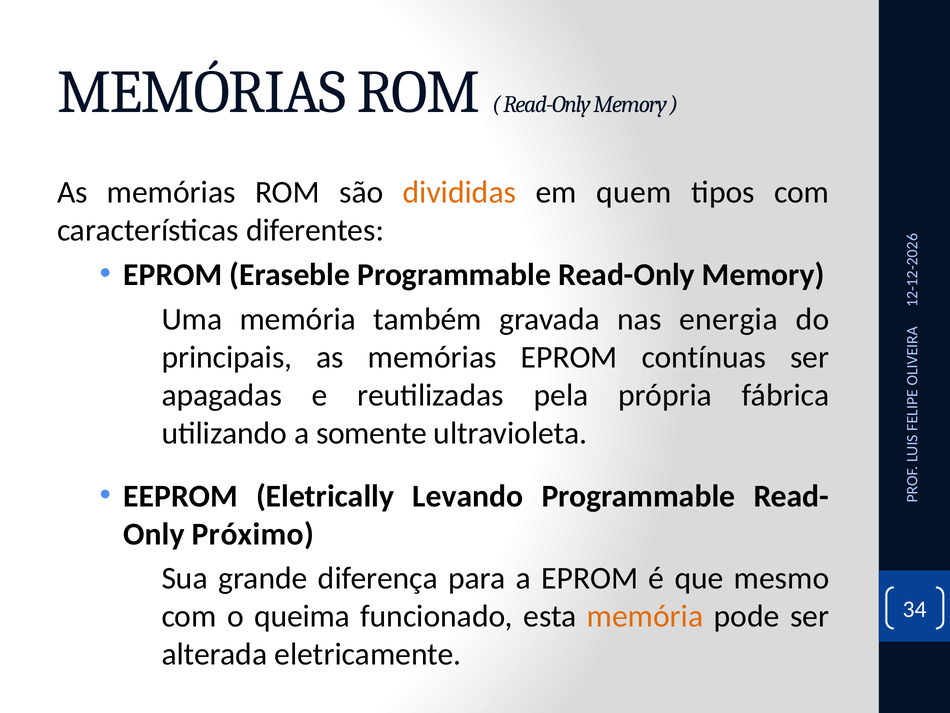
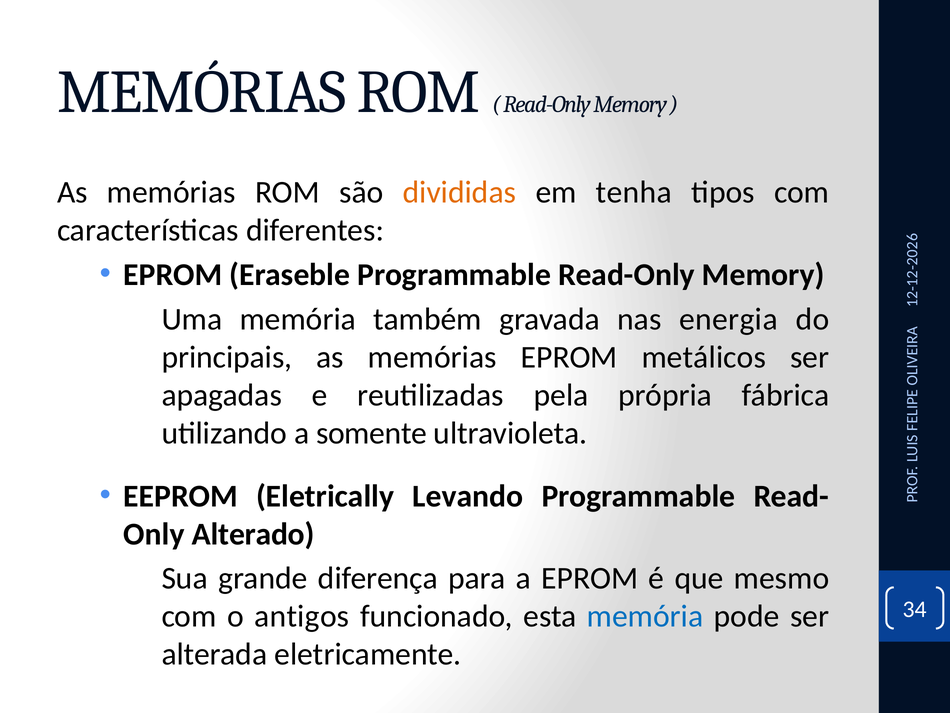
quem: quem -> tenha (634, 192)
contínuas: contínuas -> metálicos (704, 357)
Próximo: Próximo -> Alterado (253, 534)
queima: queima -> antigos (302, 616)
memória colour: orange -> blue (645, 616)
